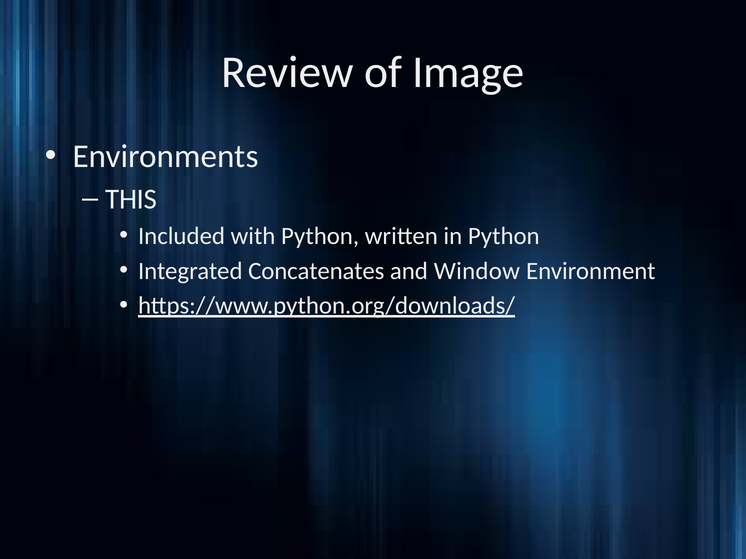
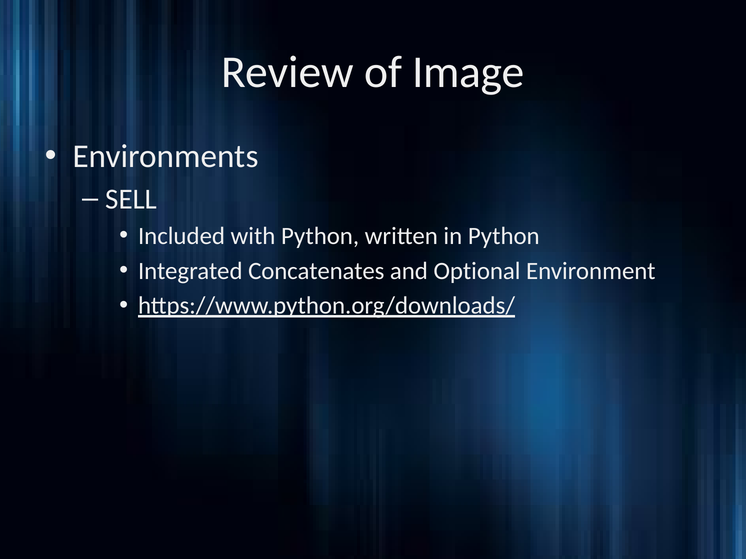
THIS: THIS -> SELL (131, 199)
Window: Window -> Optional (477, 271)
